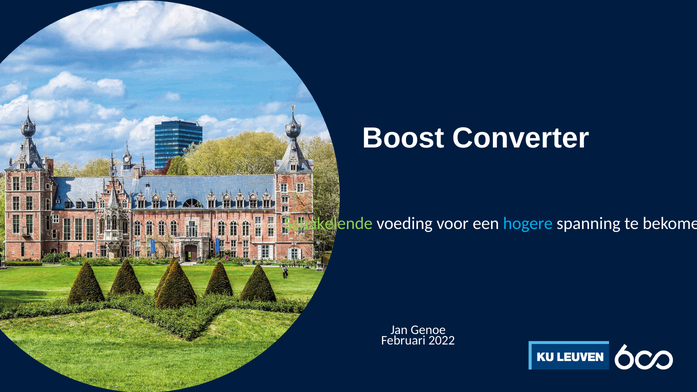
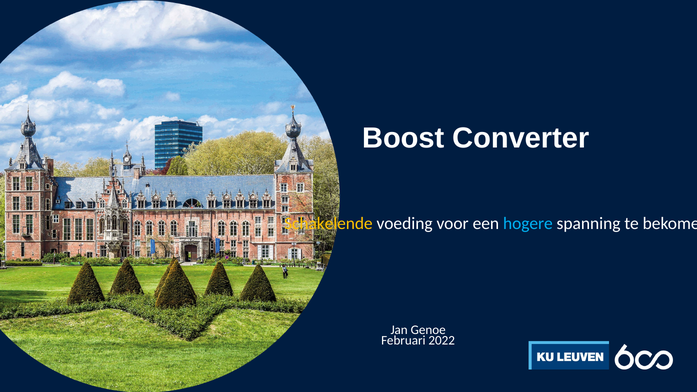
Schakelende colour: light green -> yellow (328, 223)
